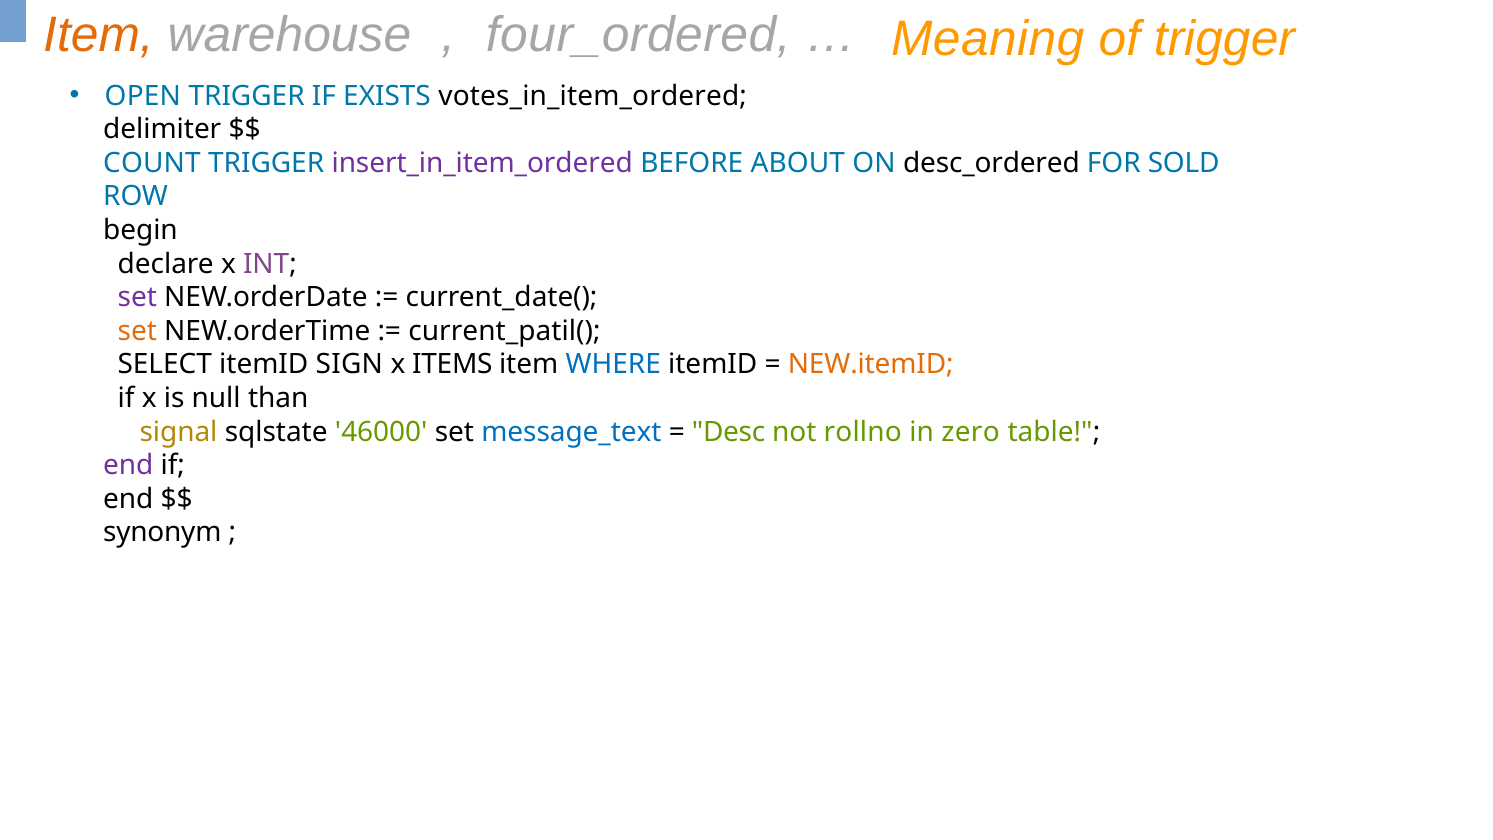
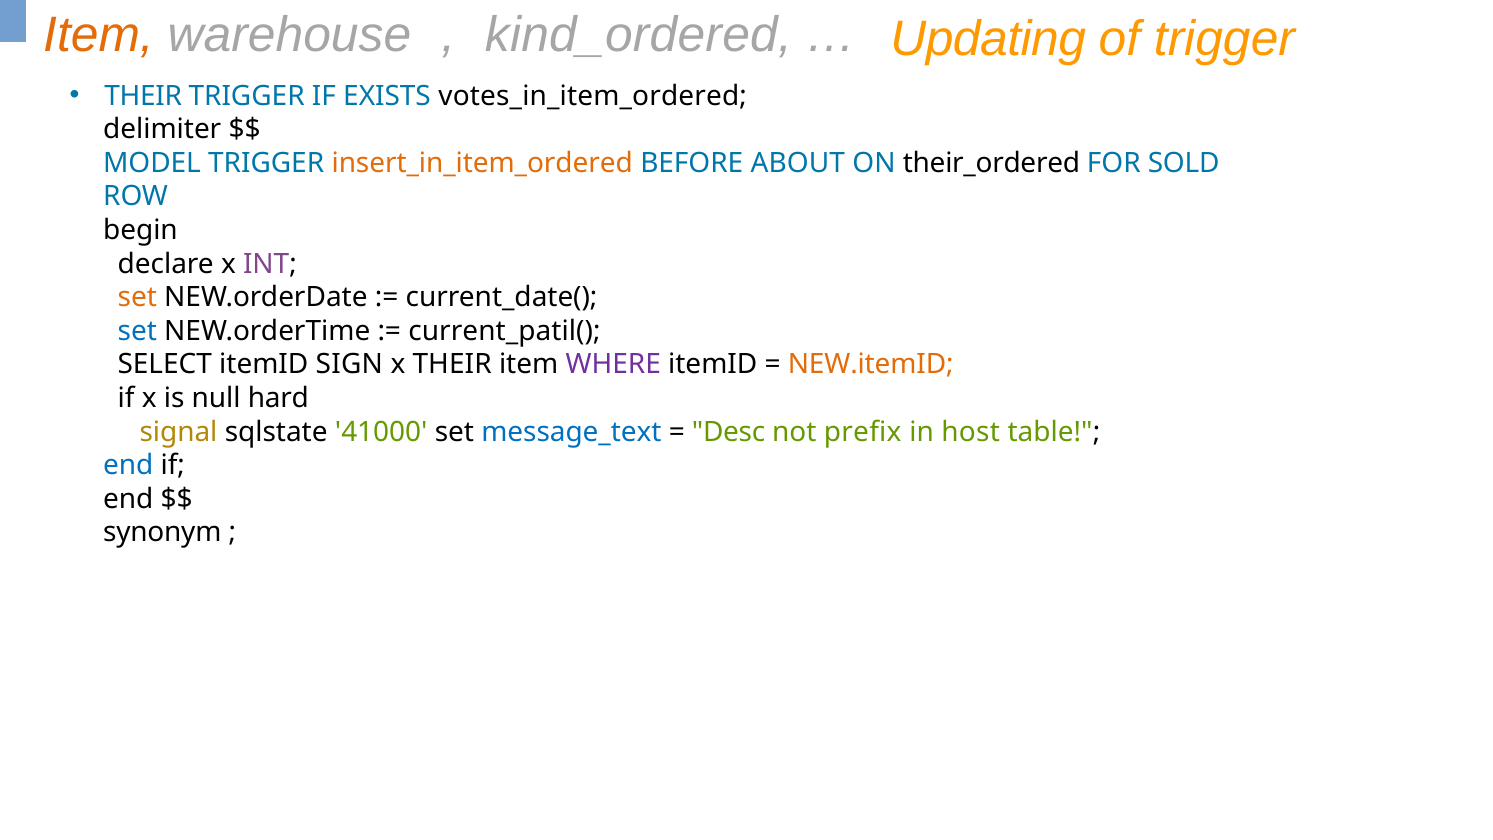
four_ordered: four_ordered -> kind_ordered (638, 36)
Meaning: Meaning -> Updating (988, 39)
OPEN: OPEN -> THEIR (143, 96)
COUNT: COUNT -> MODEL (152, 163)
insert_in_item_ordered colour: purple -> orange (482, 163)
desc_ordered: desc_ordered -> their_ordered (991, 163)
set colour: purple -> orange (137, 297)
set colour: orange -> blue (137, 331)
x ITEMS: ITEMS -> THEIR (452, 365)
WHERE colour: blue -> purple (613, 365)
than: than -> hard (278, 398)
46000: 46000 -> 41000 (381, 432)
rollno: rollno -> prefix (863, 432)
zero: zero -> host (971, 432)
end colour: purple -> blue (128, 465)
